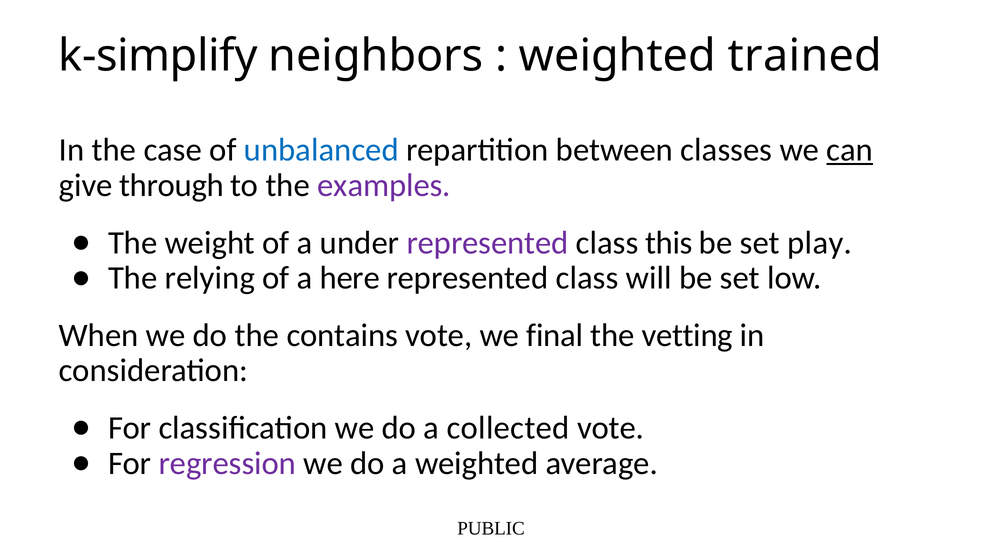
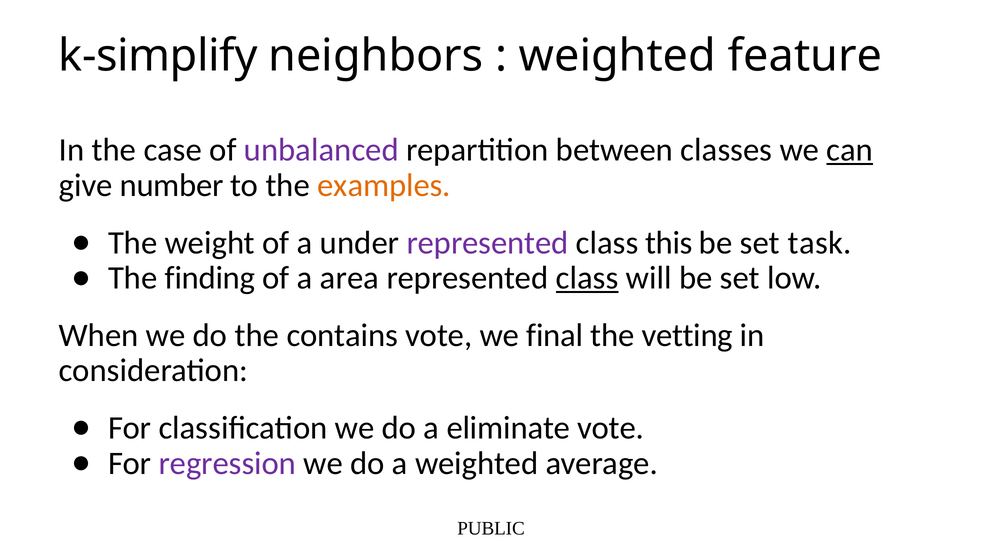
trained: trained -> feature (805, 56)
unbalanced colour: blue -> purple (321, 150)
through: through -> number (172, 185)
examples colour: purple -> orange (384, 185)
play: play -> task (820, 242)
relying: relying -> finding (210, 278)
here: here -> area (350, 278)
class underline: none -> present (587, 278)
collected: collected -> eliminate (508, 427)
